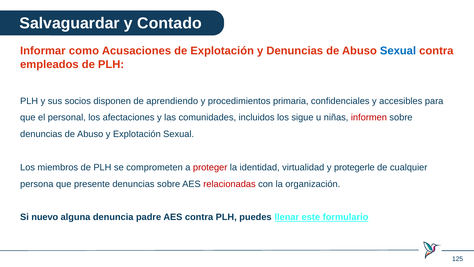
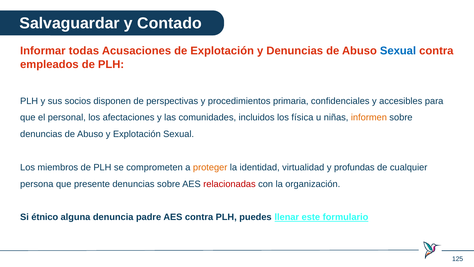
como: como -> todas (84, 51)
aprendiendo: aprendiendo -> perspectivas (172, 101)
sigue: sigue -> física (302, 117)
informen colour: red -> orange (369, 117)
proteger colour: red -> orange (210, 167)
protegerle: protegerle -> profundas (354, 167)
nuevo: nuevo -> étnico (45, 217)
